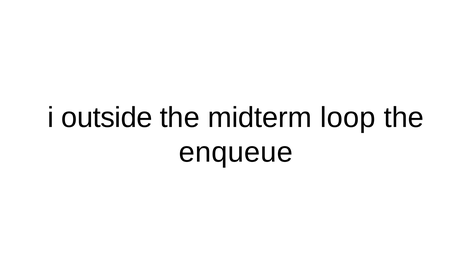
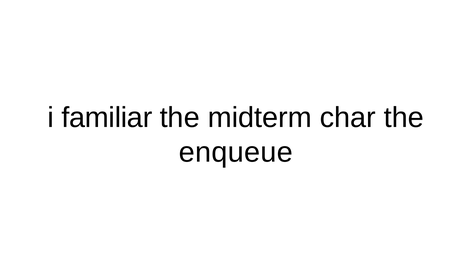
outside: outside -> familiar (107, 117)
loop: loop -> char (348, 117)
